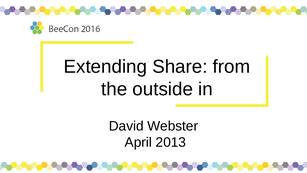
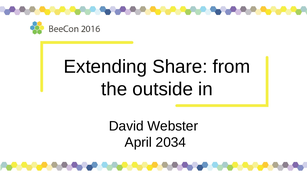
2013: 2013 -> 2034 (171, 142)
